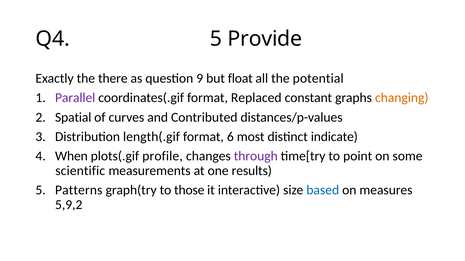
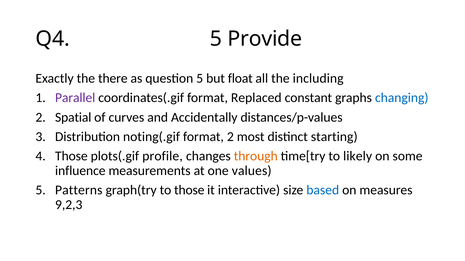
question 9: 9 -> 5 (200, 79)
potential: potential -> including (318, 79)
changing colour: orange -> blue (402, 98)
Contributed: Contributed -> Accidentally (204, 118)
length(.gif: length(.gif -> noting(.gif (152, 137)
format 6: 6 -> 2 (230, 137)
indicate: indicate -> starting (334, 137)
When: When -> Those (71, 156)
through colour: purple -> orange (256, 156)
point: point -> likely (358, 156)
scientific: scientific -> influence (80, 171)
results: results -> values (252, 171)
5,9,2: 5,9,2 -> 9,2,3 (69, 205)
